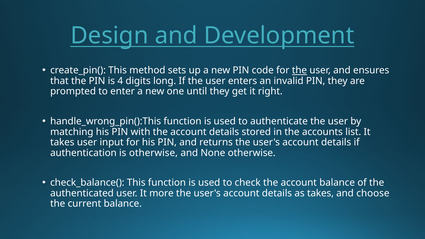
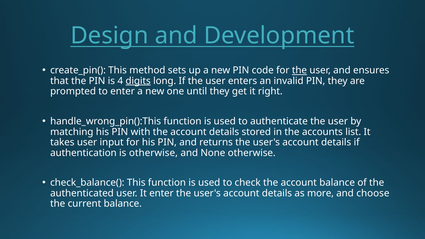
digits underline: none -> present (138, 81)
It more: more -> enter (161, 193)
as takes: takes -> more (320, 193)
